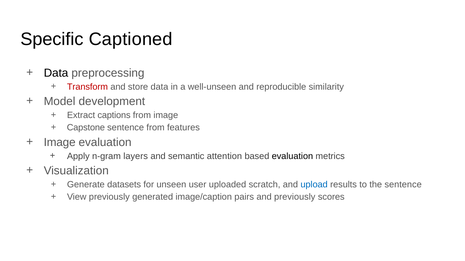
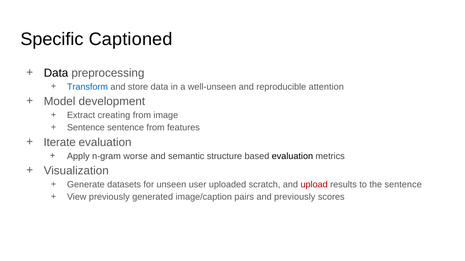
Transform colour: red -> blue (87, 87)
similarity: similarity -> attention (326, 87)
captions: captions -> creating (114, 115)
Capstone: Capstone -> Sentence (86, 128)
Image: Image -> Iterate (60, 143)
layers: layers -> worse (136, 156)
attention: attention -> structure (224, 156)
upload colour: blue -> red (314, 185)
